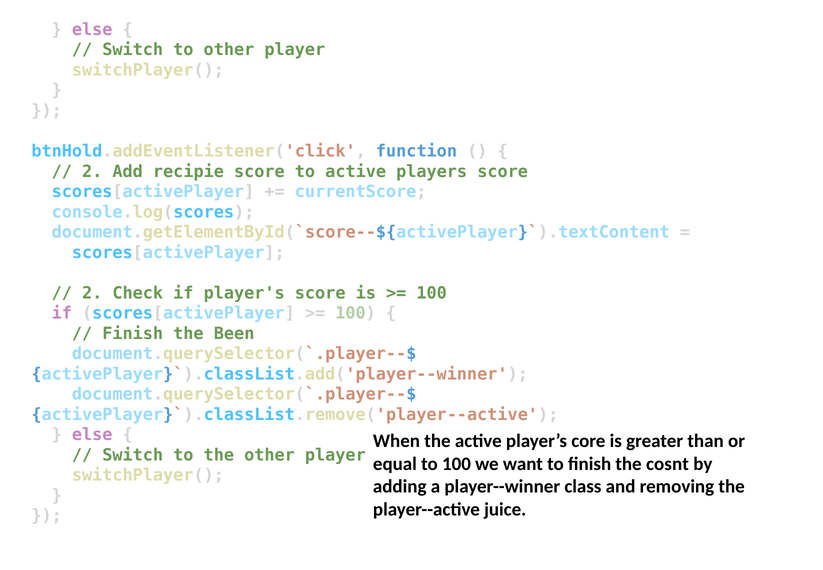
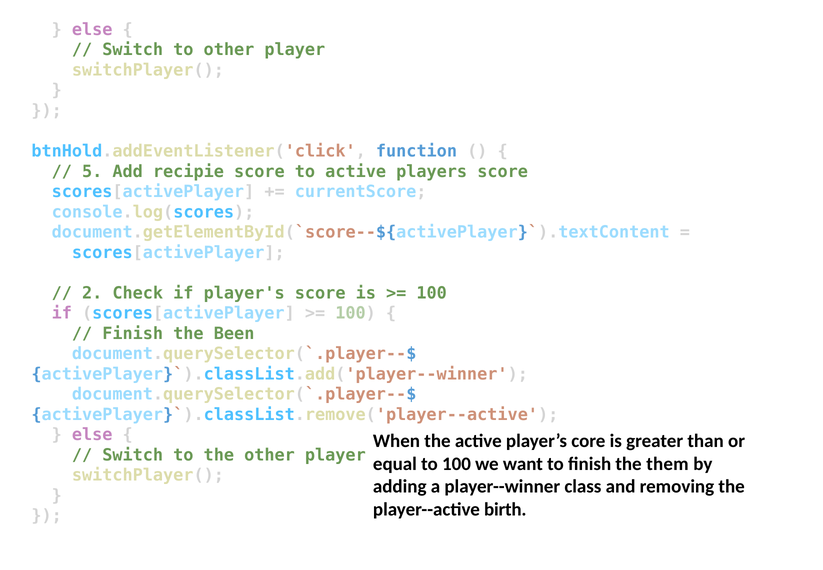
2: 2 -> 5 (92, 171)
cosnt: cosnt -> them (667, 464)
juice: juice -> birth (505, 509)
